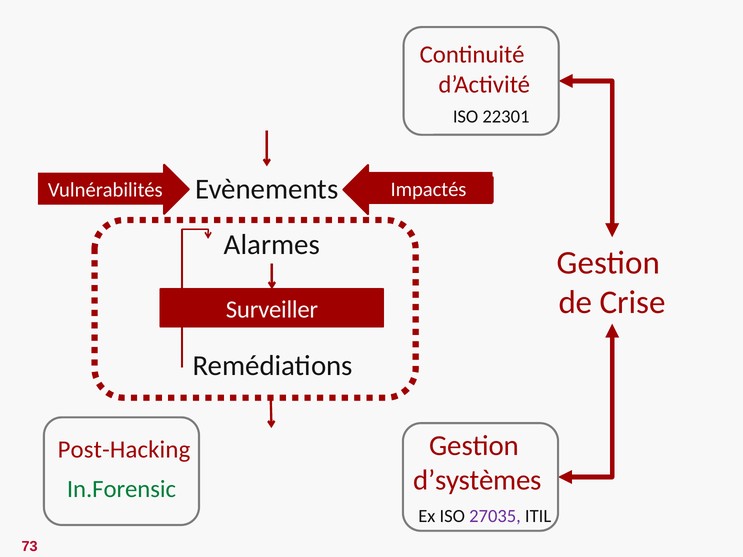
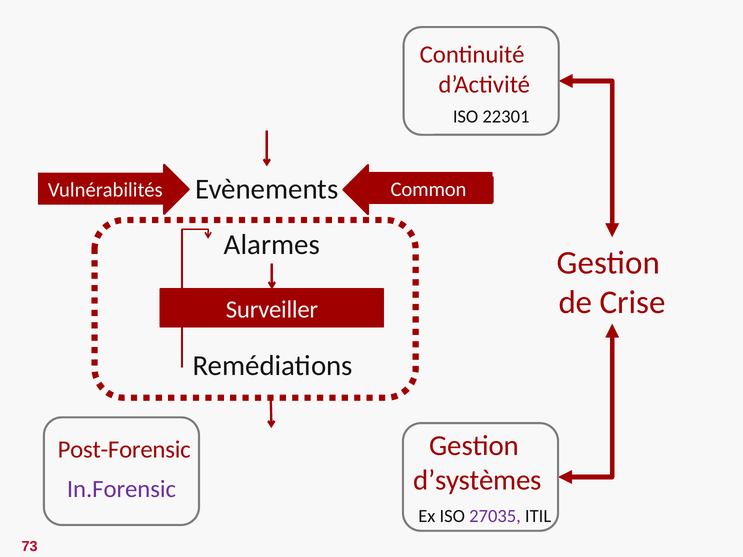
Impactés: Impactés -> Common (429, 190)
Post-Hacking: Post-Hacking -> Post-Forensic (124, 450)
In.Forensic colour: green -> purple (121, 489)
